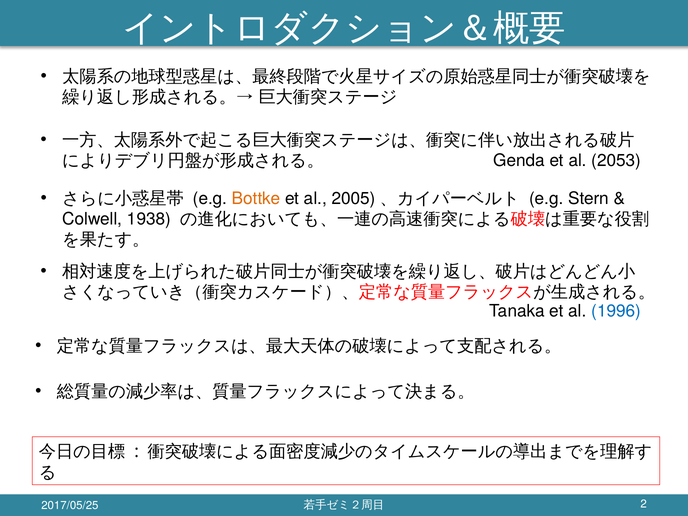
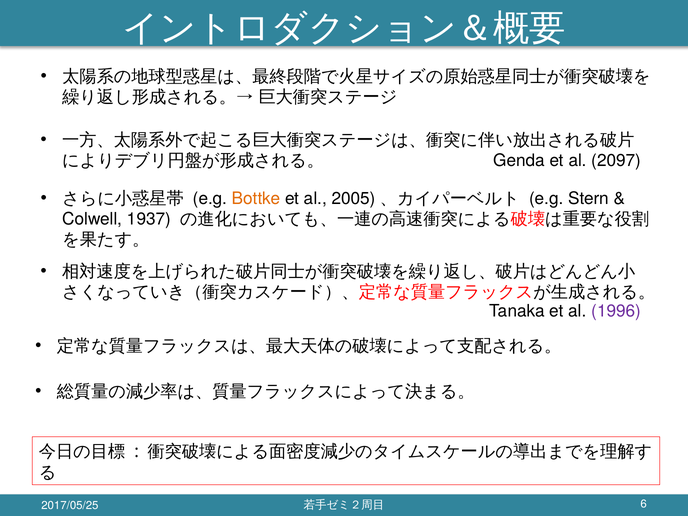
2053: 2053 -> 2097 (616, 161)
1938: 1938 -> 1937 (149, 219)
1996 colour: blue -> purple (616, 311)
2: 2 -> 6 (644, 504)
